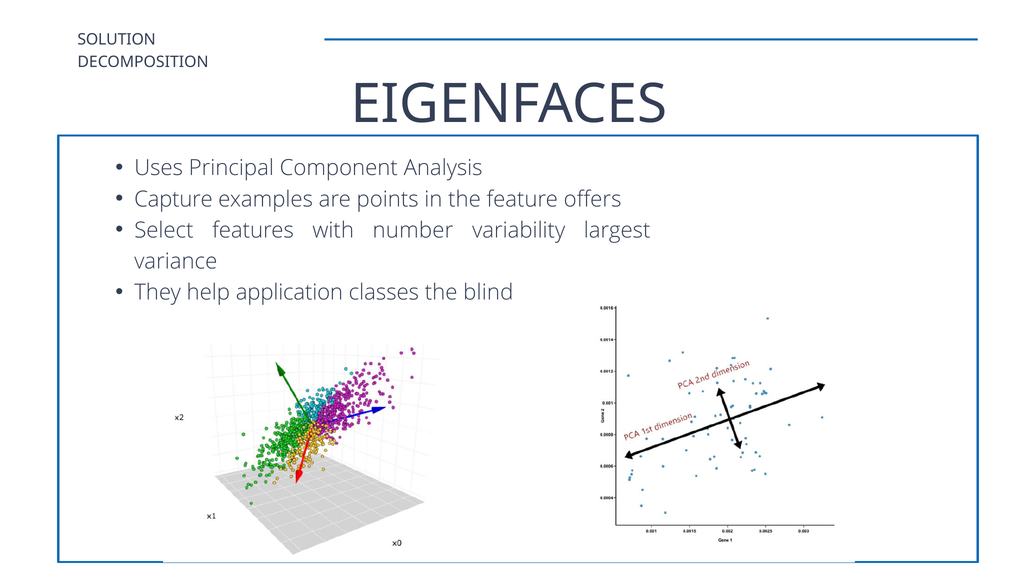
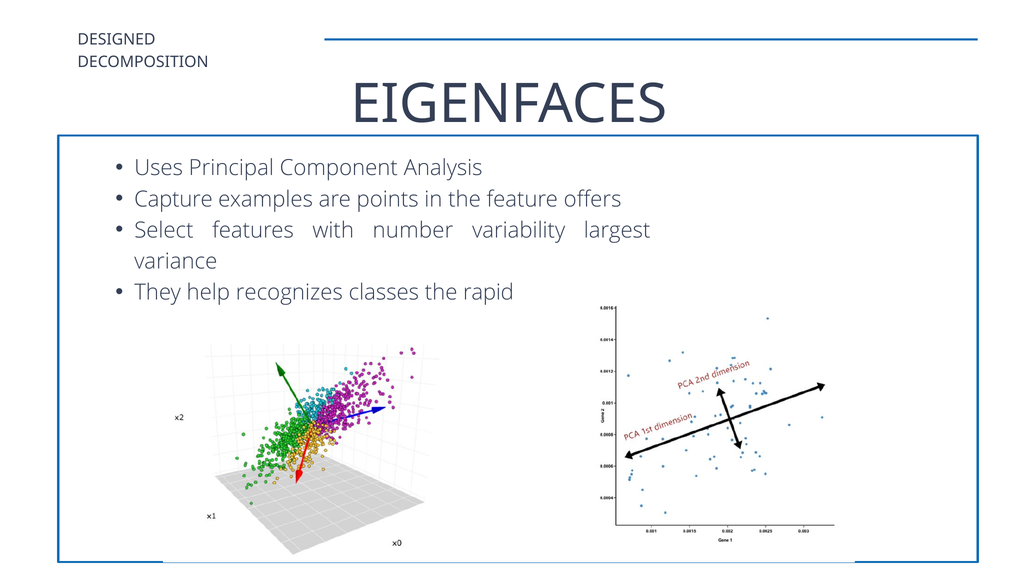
SOLUTION: SOLUTION -> DESIGNED (116, 40)
application: application -> recognizes (289, 292)
blind: blind -> rapid (488, 292)
